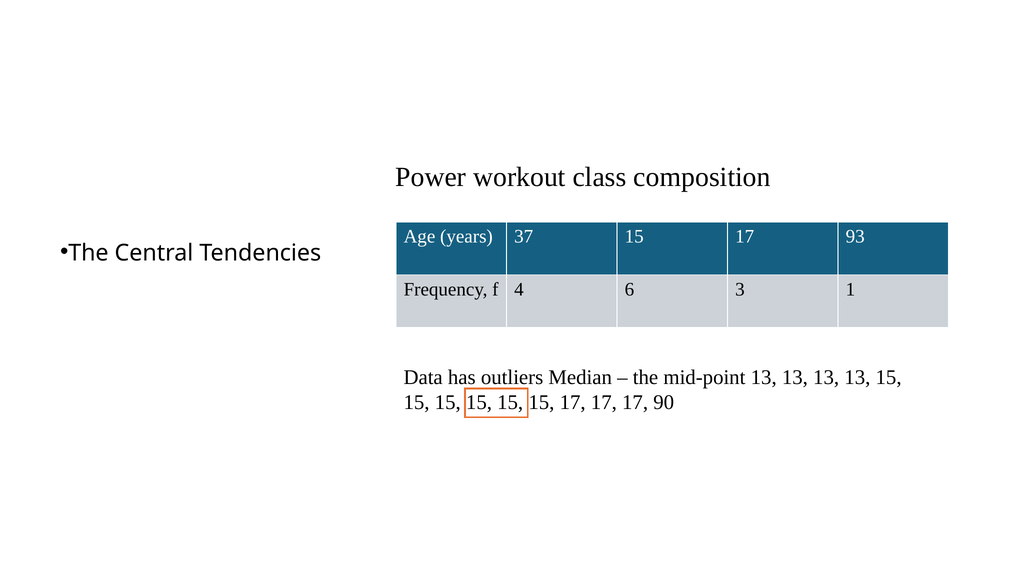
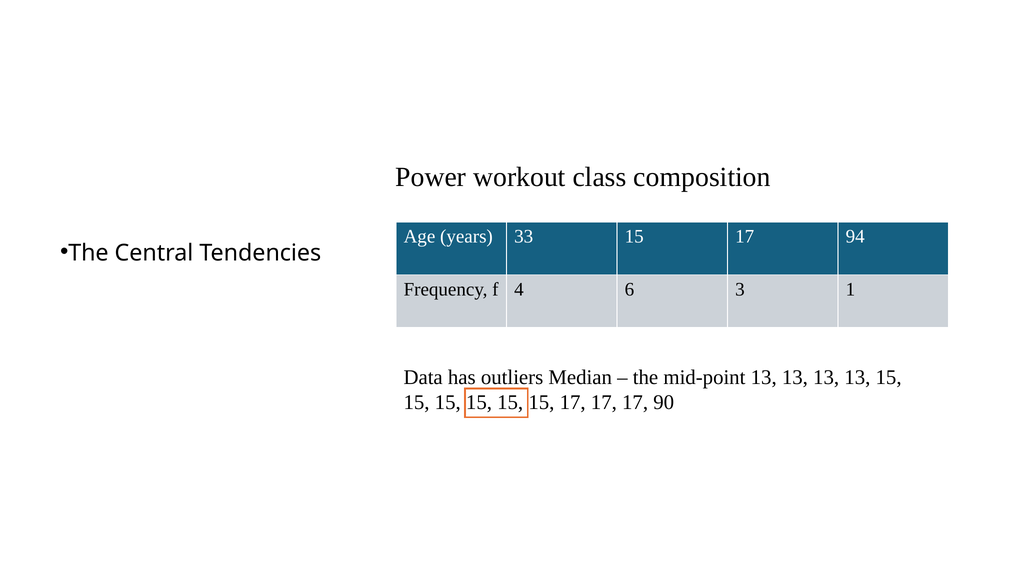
37: 37 -> 33 (524, 236)
93: 93 -> 94 (855, 236)
